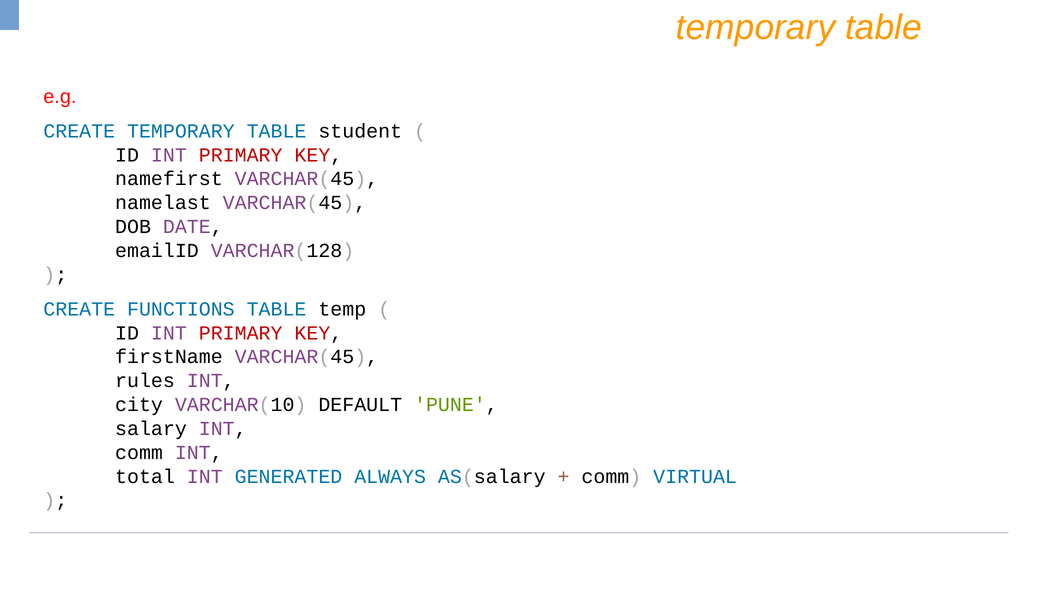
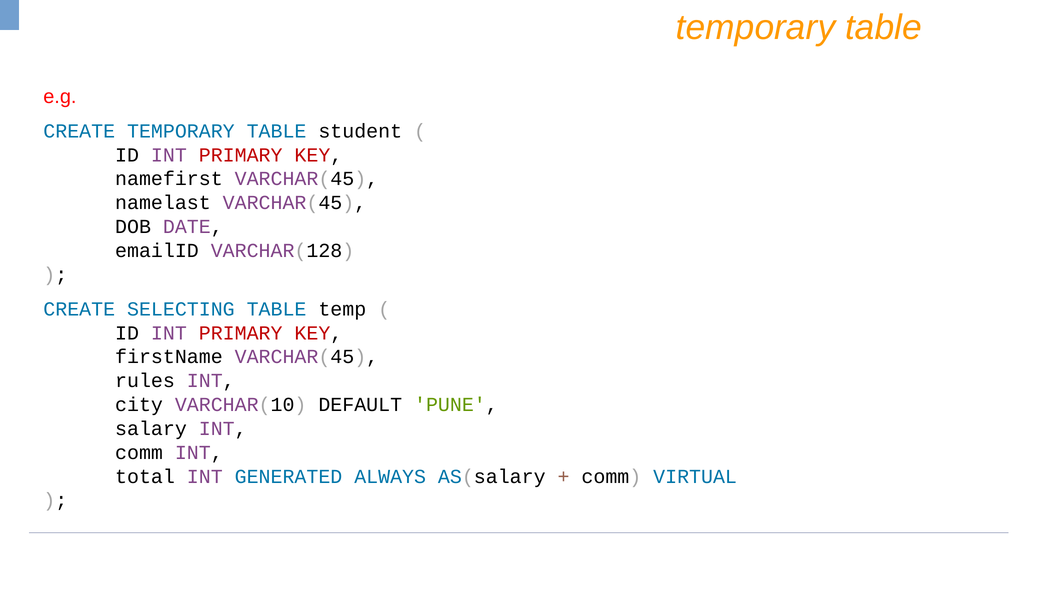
FUNCTIONS: FUNCTIONS -> SELECTING (181, 309)
